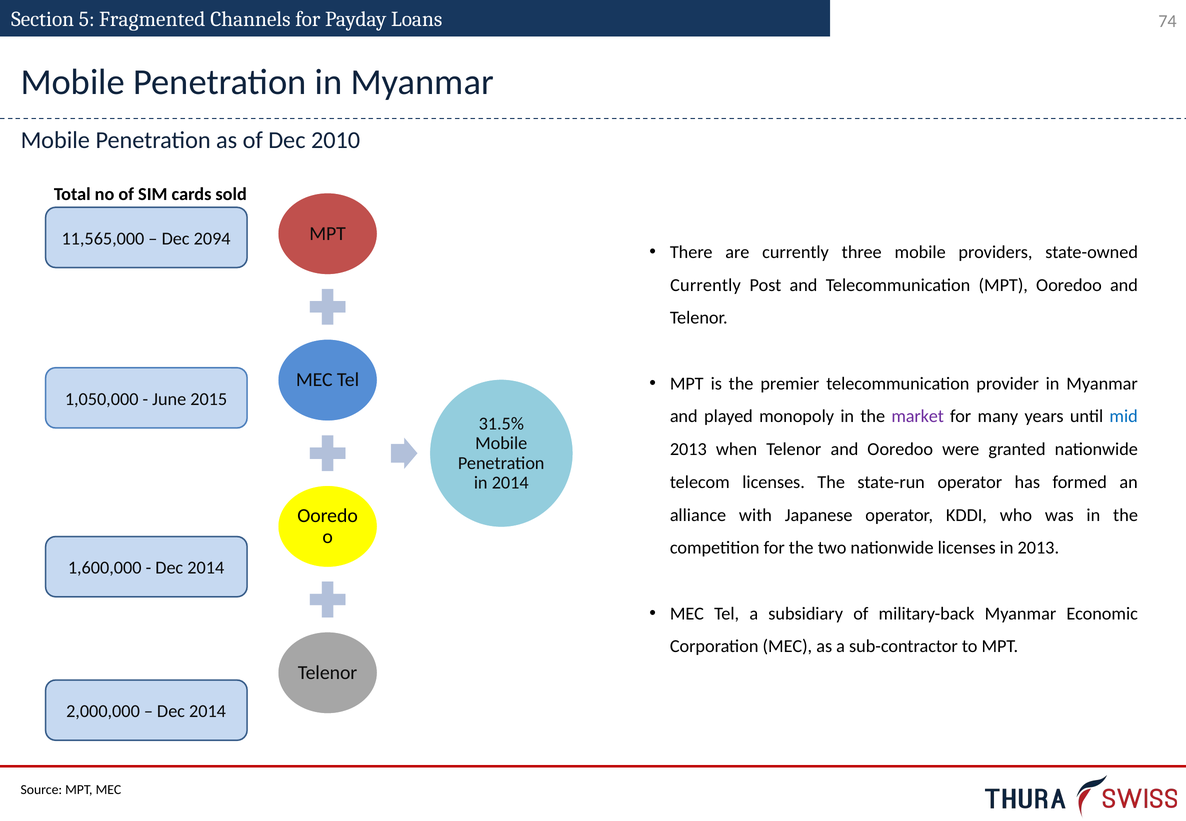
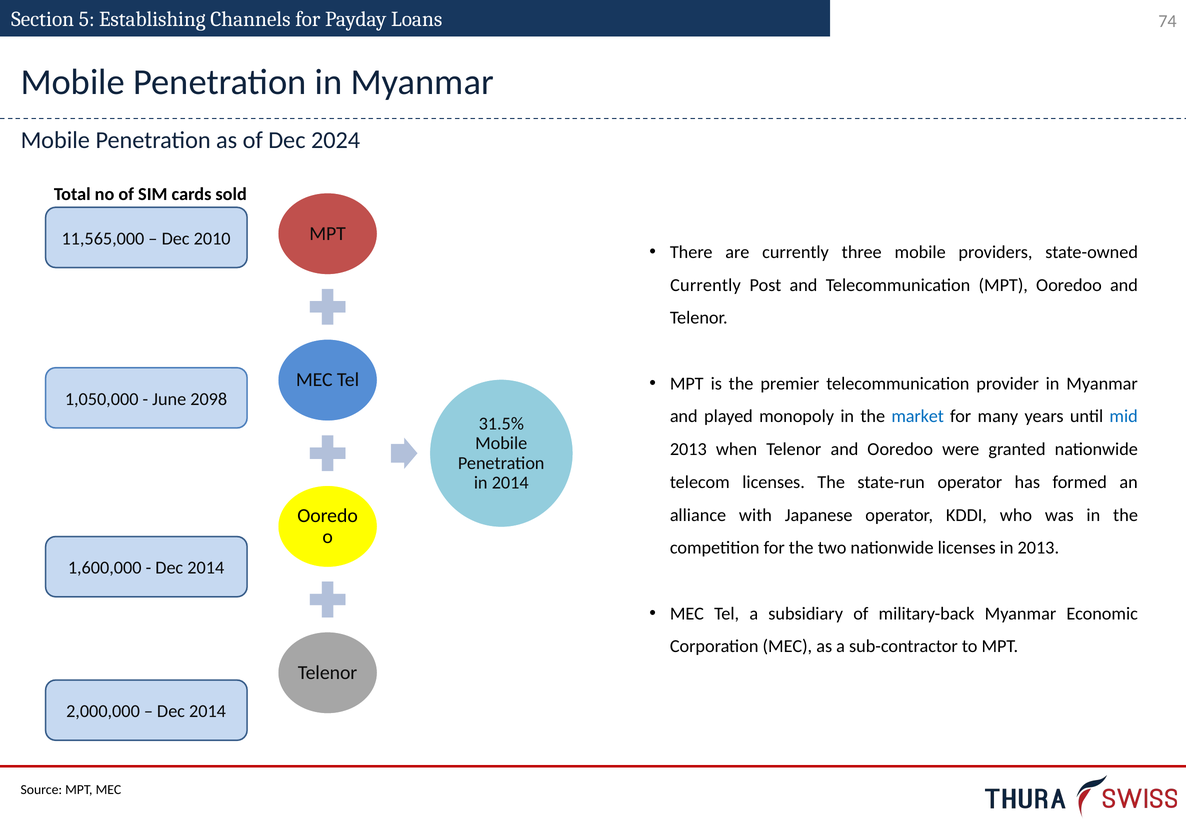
Fragmented: Fragmented -> Establishing (152, 19)
2010: 2010 -> 2024 (336, 140)
2094: 2094 -> 2010 (212, 239)
2015: 2015 -> 2098 (209, 399)
market colour: purple -> blue (918, 416)
